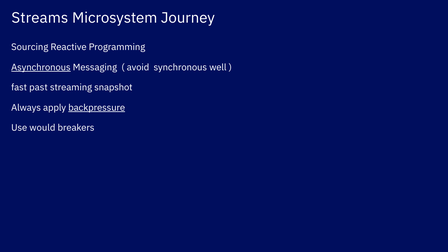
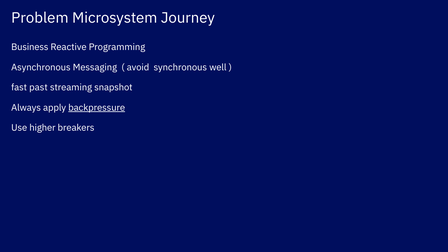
Streams: Streams -> Problem (40, 18)
Sourcing: Sourcing -> Business (30, 47)
Asynchronous underline: present -> none (41, 67)
would: would -> higher (42, 128)
